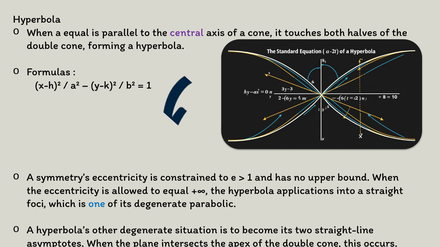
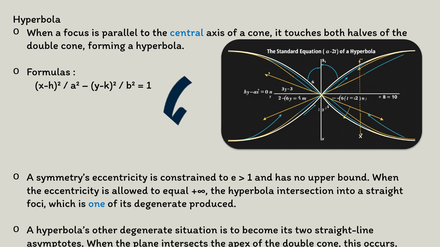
a equal: equal -> focus (76, 32)
central colour: purple -> blue (187, 32)
applications: applications -> intersection (305, 191)
parabolic: parabolic -> produced (213, 204)
